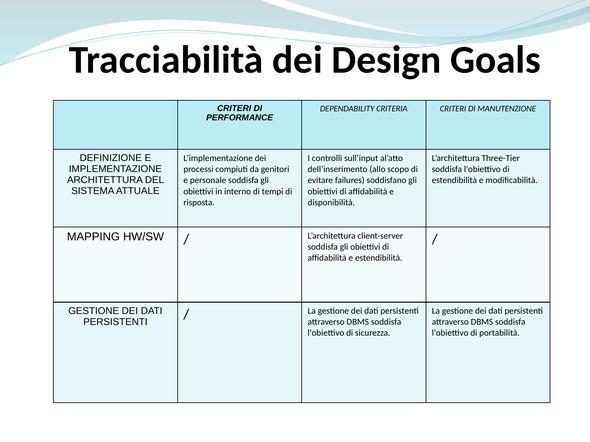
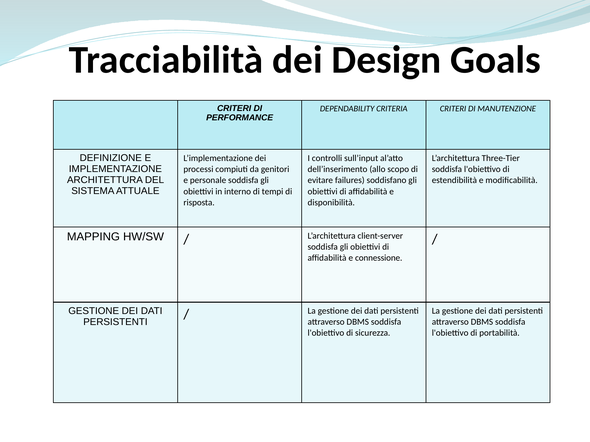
e estendibilità: estendibilità -> connessione (379, 258)
